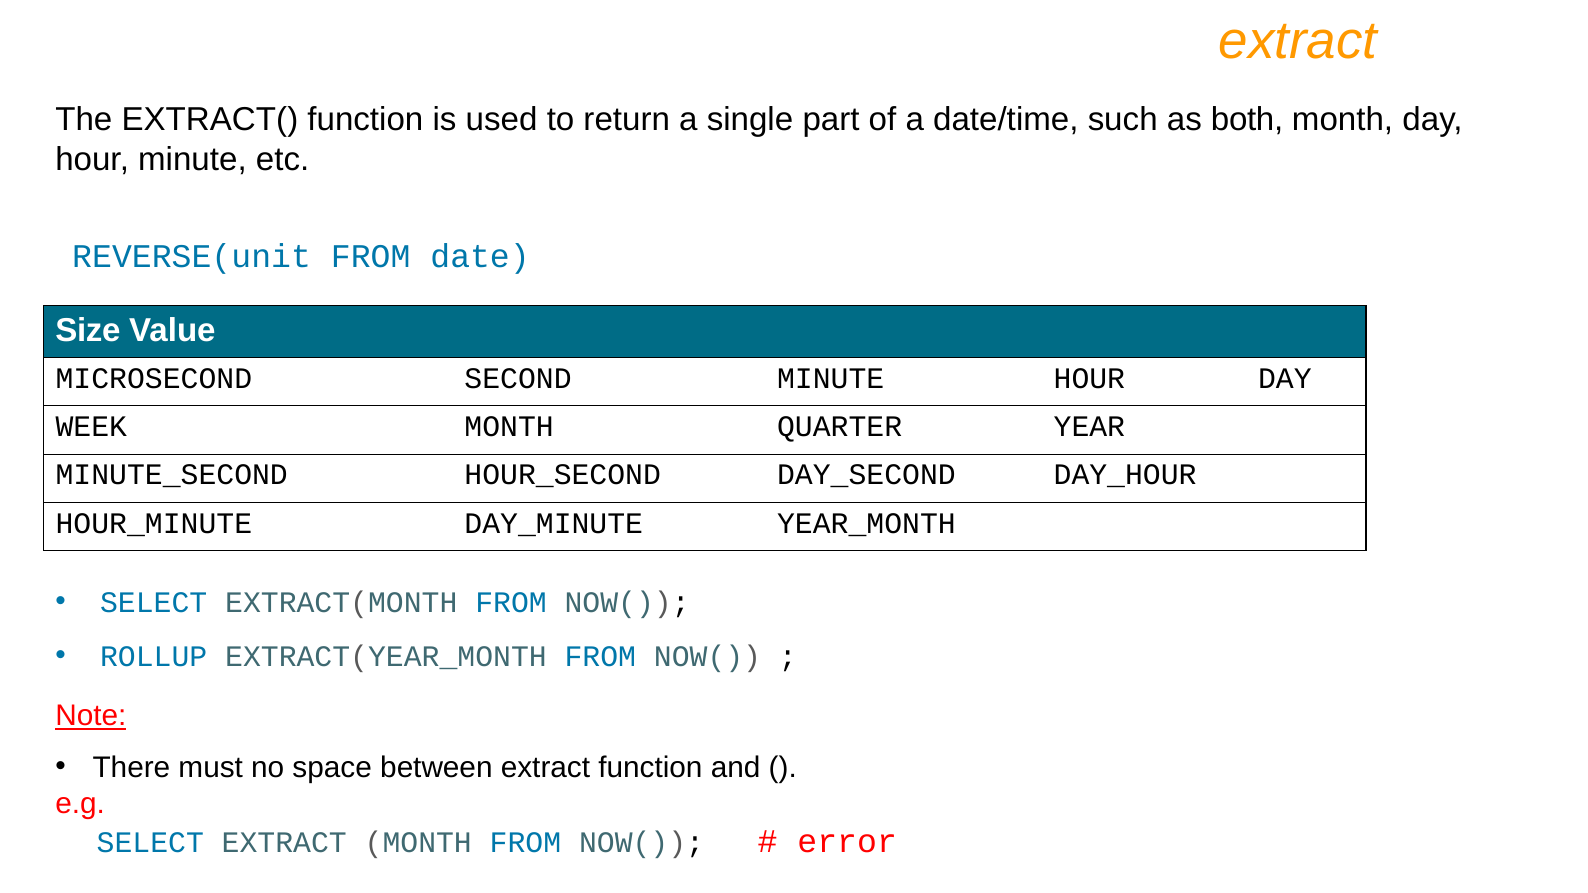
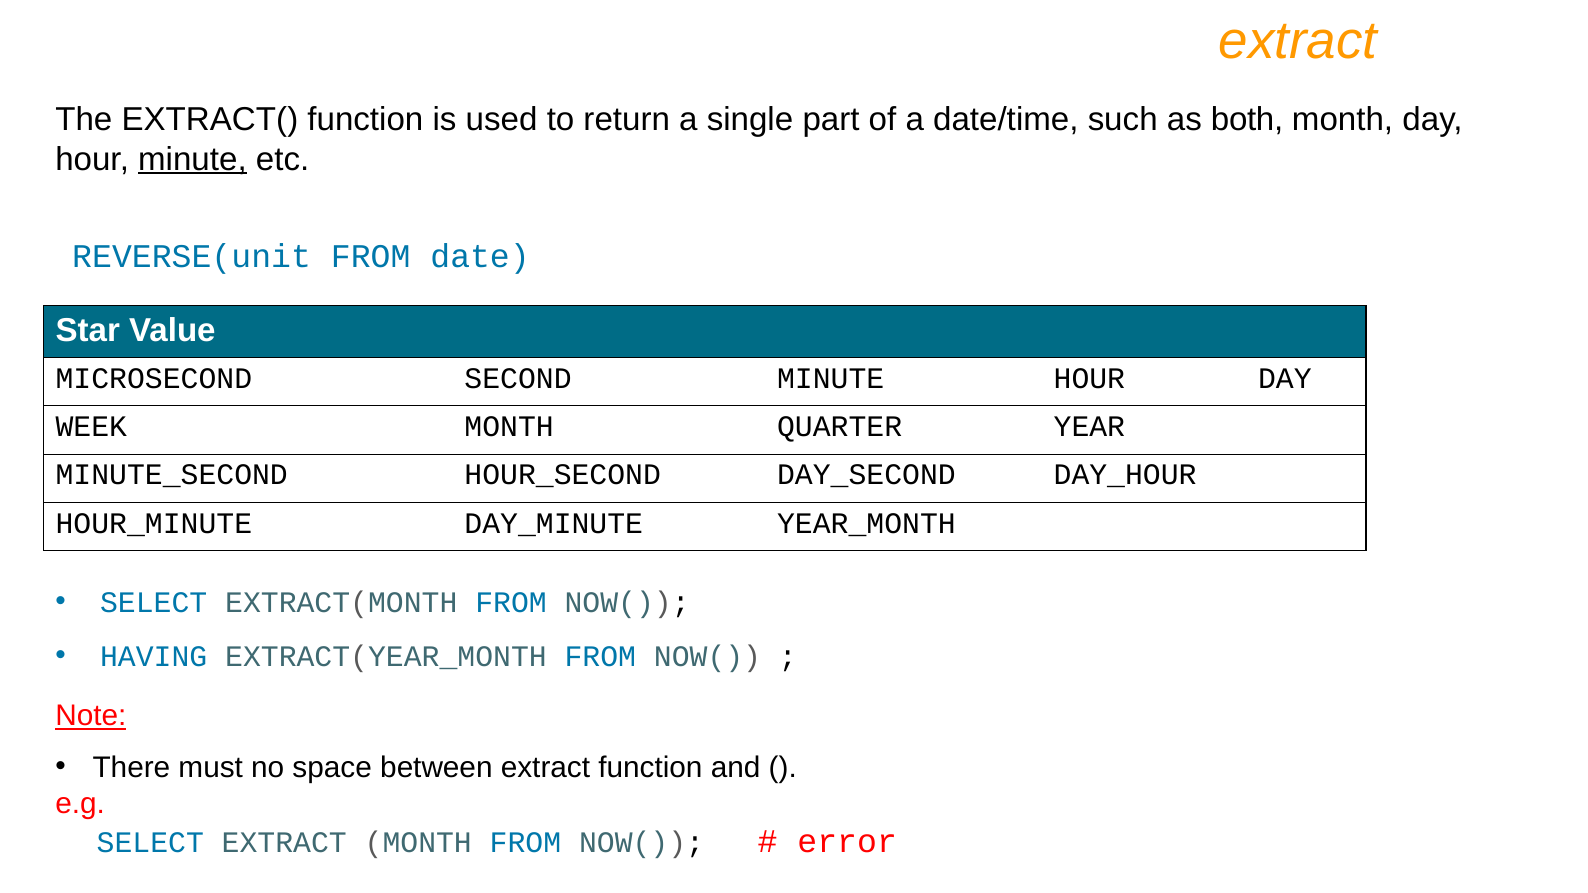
minute underline: none -> present (192, 159)
Size: Size -> Star (88, 331)
ROLLUP: ROLLUP -> HAVING (154, 656)
